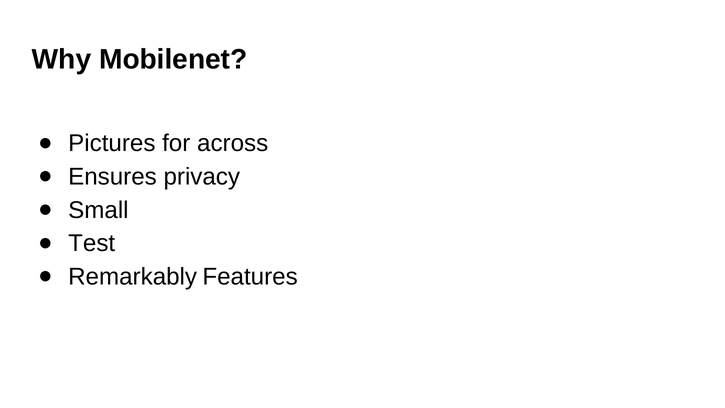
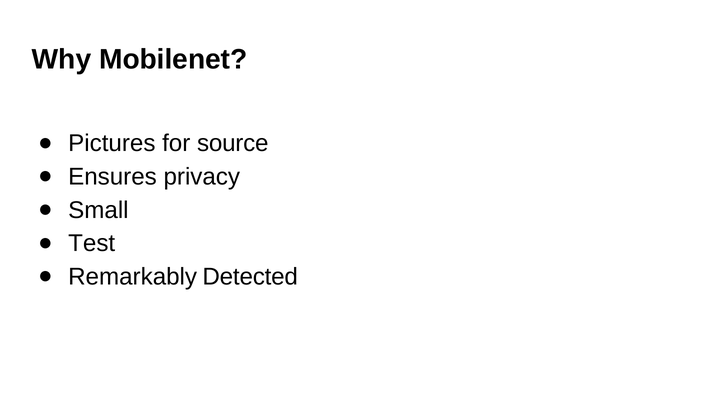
across: across -> source (233, 143)
Features: Features -> Detected (250, 277)
